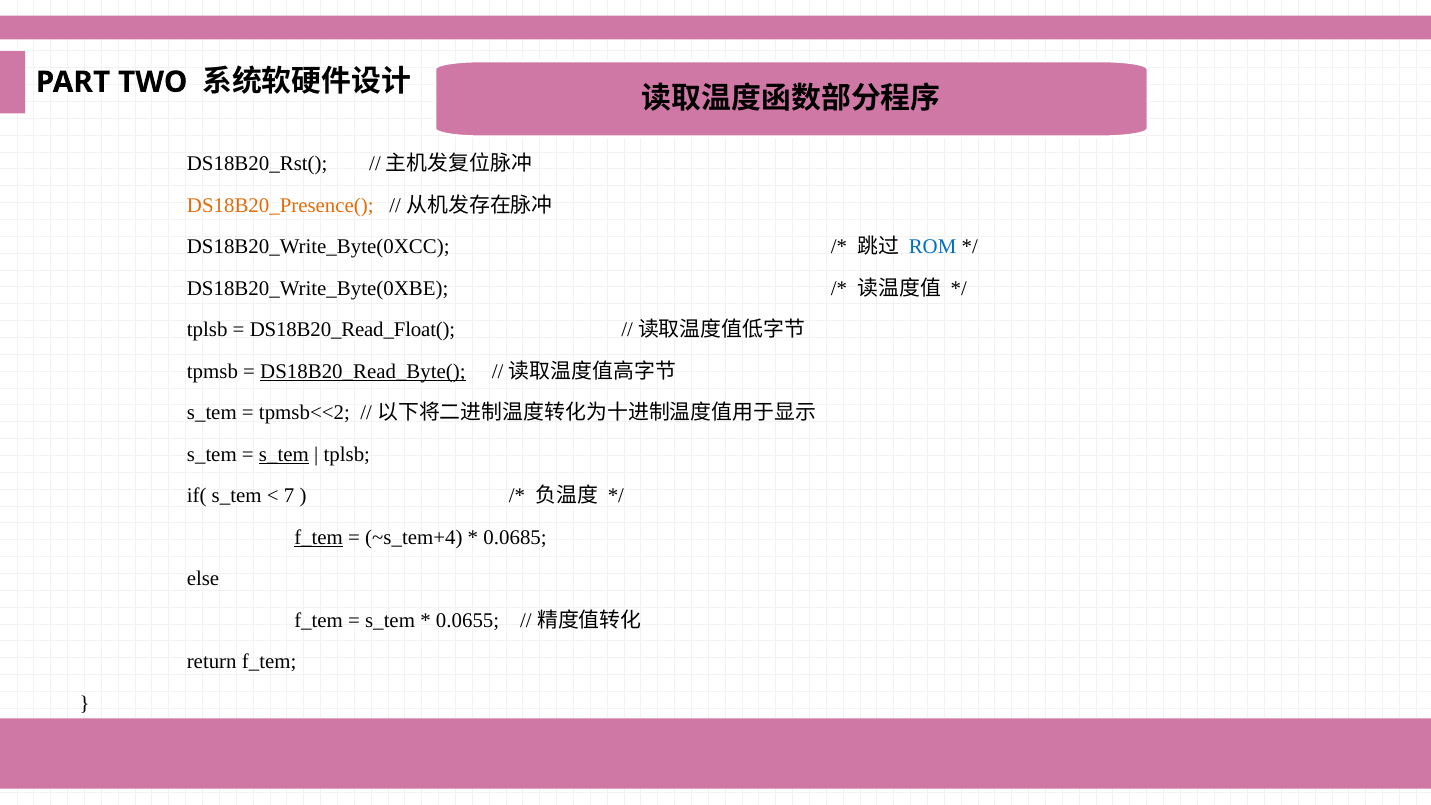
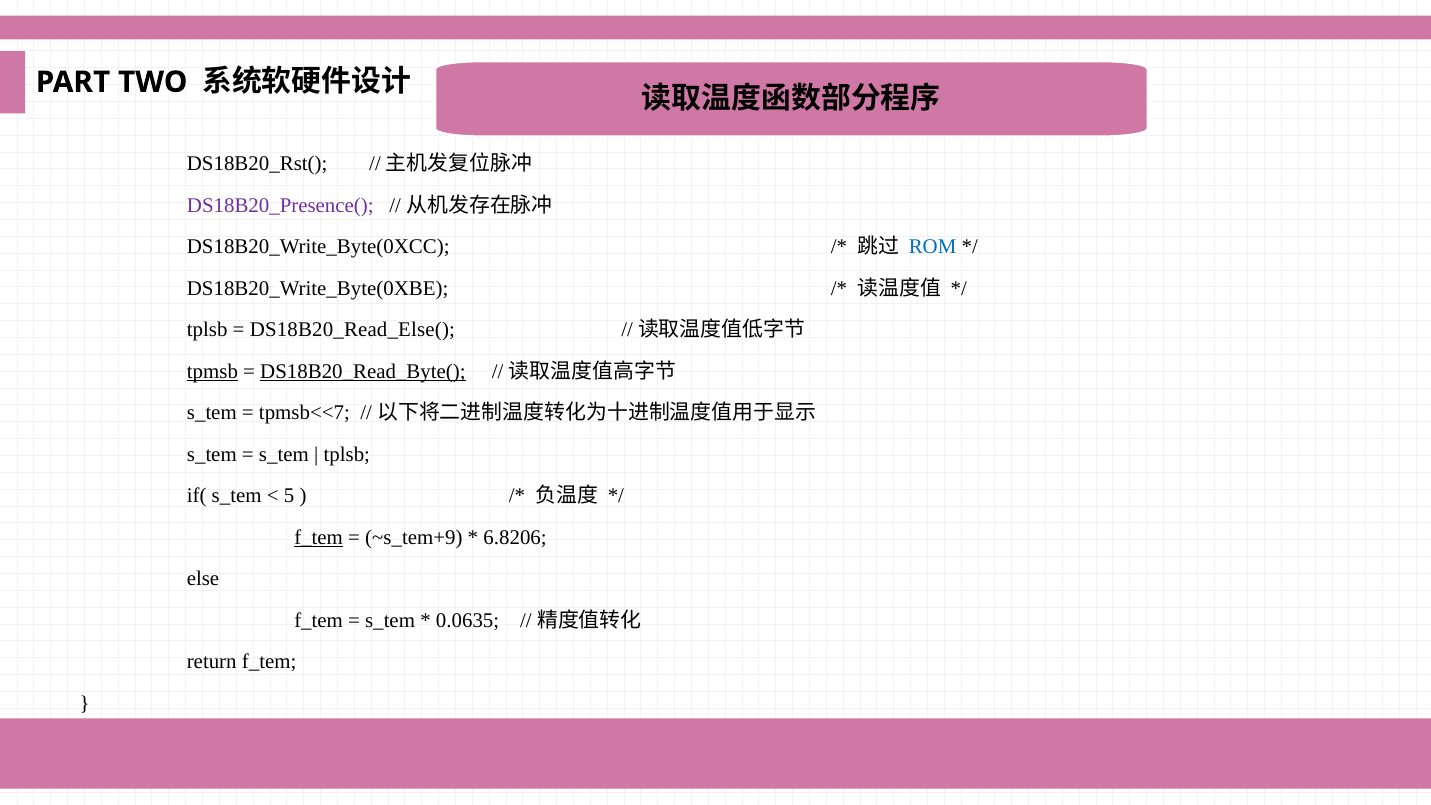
DS18B20_Presence( colour: orange -> purple (280, 205)
DS18B20_Read_Float(: DS18B20_Read_Float( -> DS18B20_Read_Else( (352, 330)
tpmsb underline: none -> present (212, 371)
tpmsb<<2: tpmsb<<2 -> tpmsb<<7 (304, 413)
s_tem underline: present -> none (284, 454)
7: 7 -> 5 (289, 496)
~s_tem+4: ~s_tem+4 -> ~s_tem+9 (414, 537)
0.0685: 0.0685 -> 6.8206 (515, 537)
0.0655: 0.0655 -> 0.0635 (468, 620)
